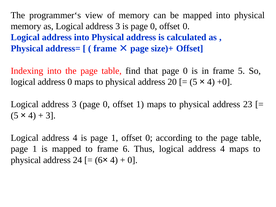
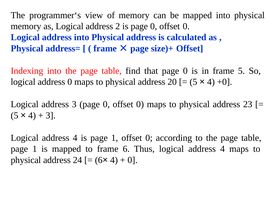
as Logical address 3: 3 -> 2 (118, 26)
1: 1 -> 0 (140, 104)
